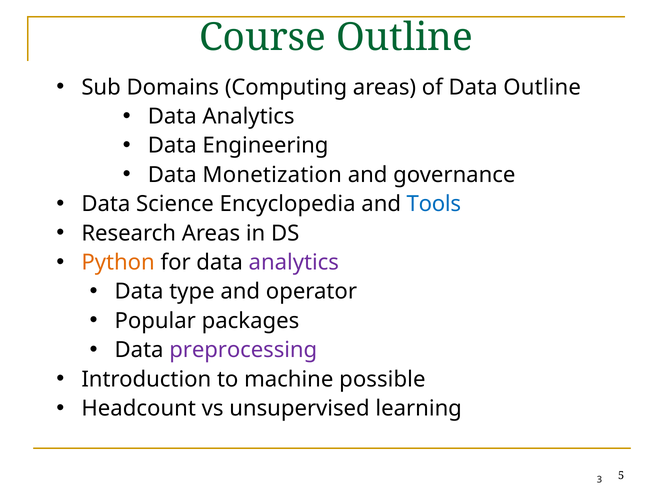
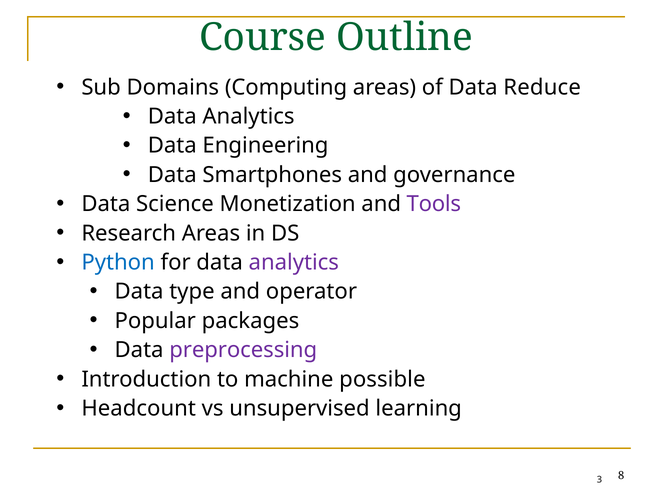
Data Outline: Outline -> Reduce (542, 87)
Monetization: Monetization -> Smartphones (272, 175)
Encyclopedia: Encyclopedia -> Monetization (288, 204)
Tools colour: blue -> purple (434, 204)
Python colour: orange -> blue (118, 262)
5: 5 -> 8 (621, 476)
